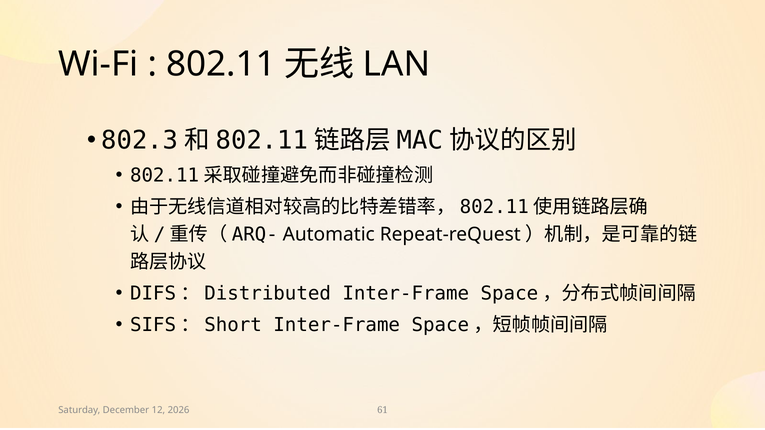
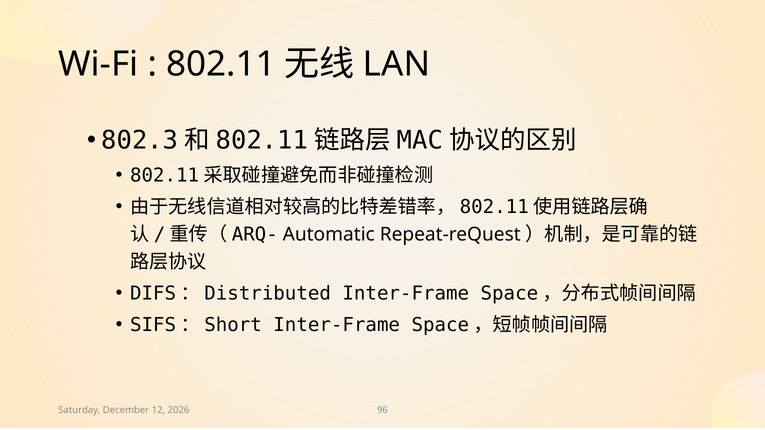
61: 61 -> 96 (383, 410)
